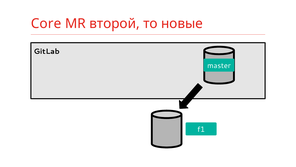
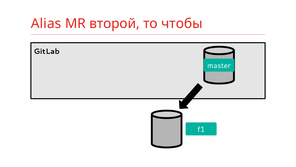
Core: Core -> Alias (46, 24)
новые: новые -> чтобы (182, 24)
